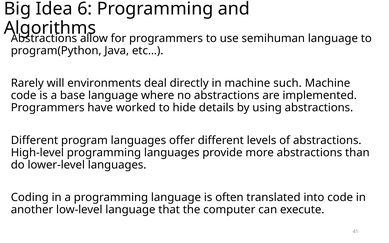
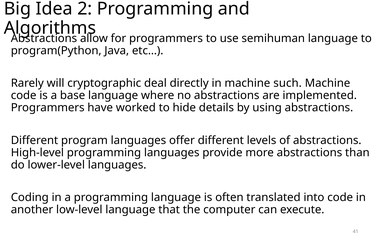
6: 6 -> 2 (85, 9)
environments: environments -> cryptographic (104, 83)
